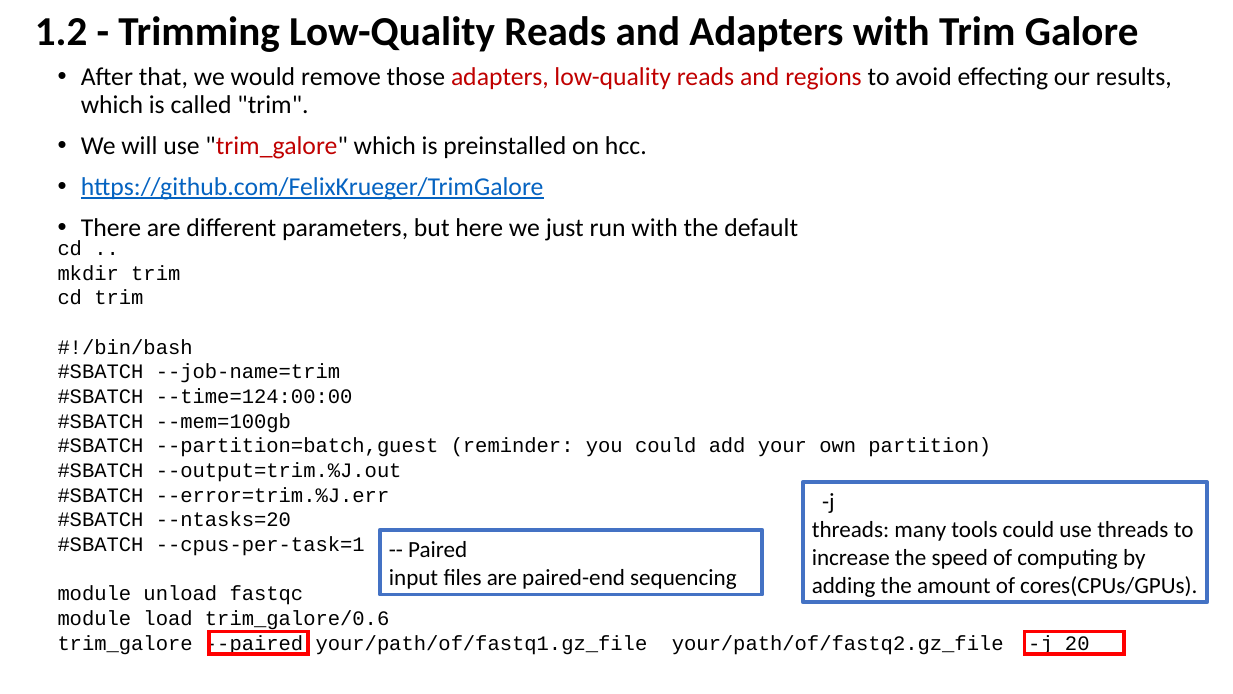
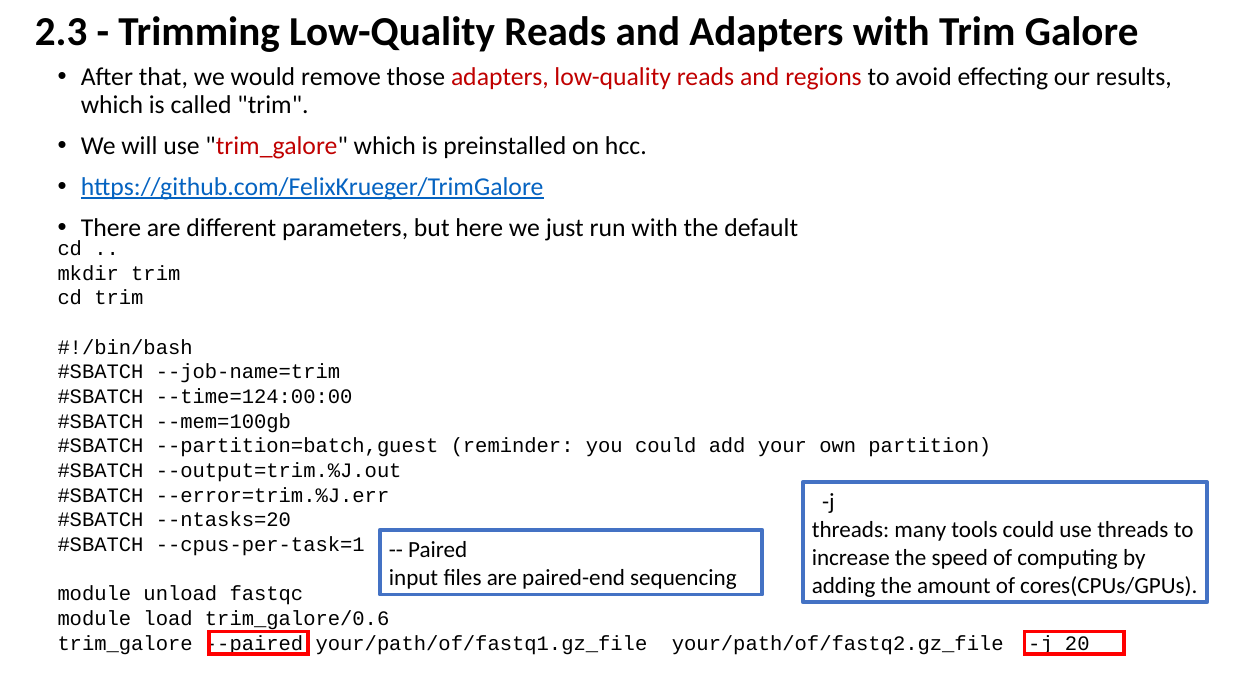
1.2: 1.2 -> 2.3 (61, 32)
